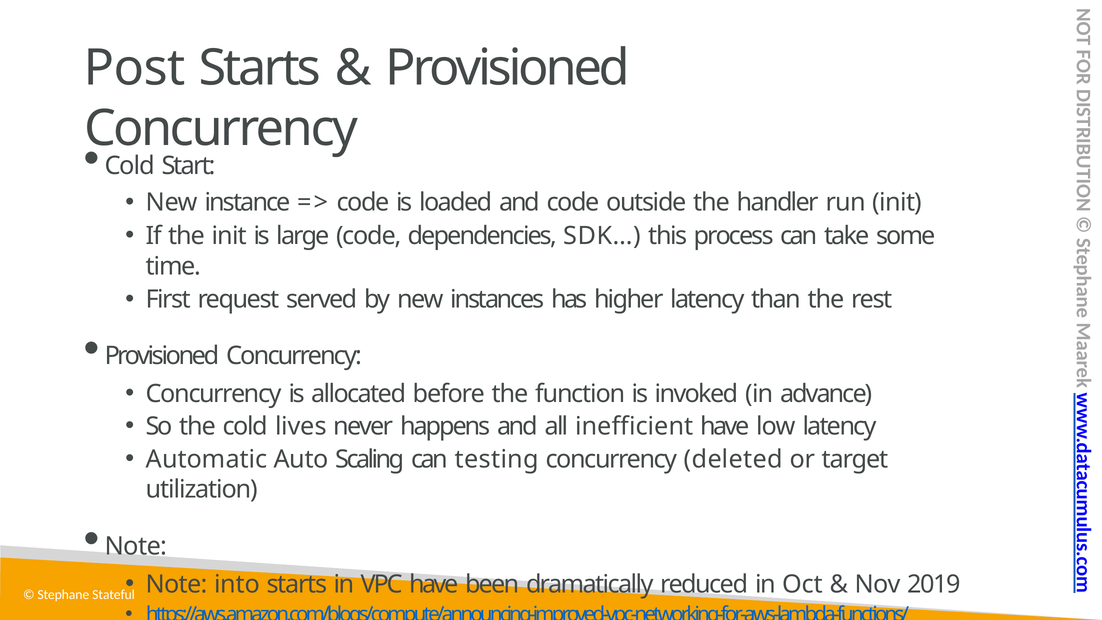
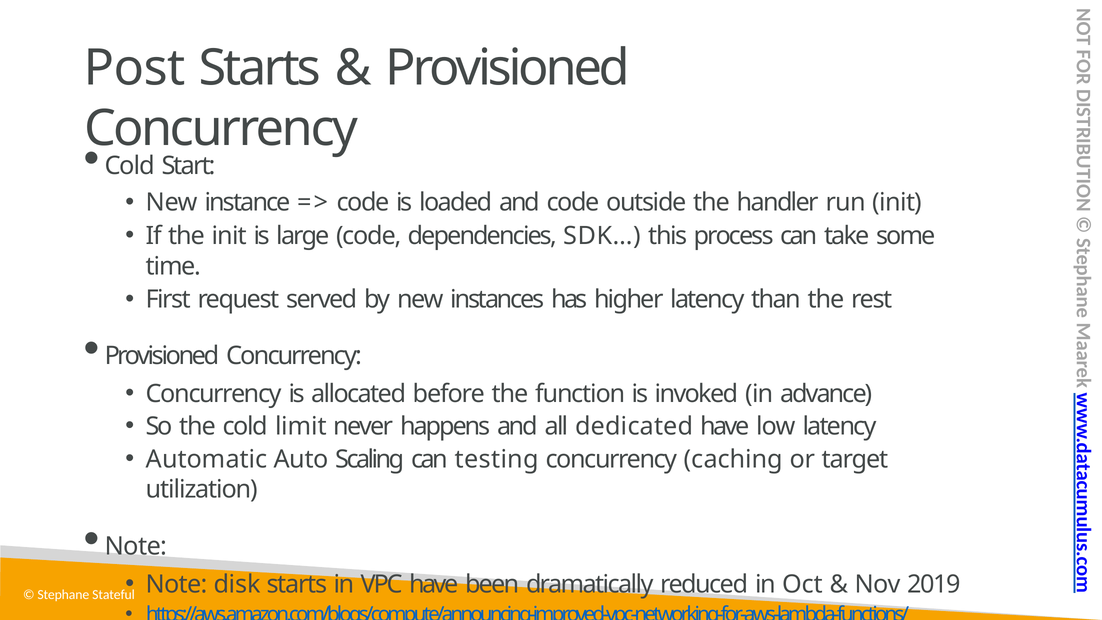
lives: lives -> limit (301, 426)
inefficient: inefficient -> dedicated (634, 426)
deleted: deleted -> caching (733, 459)
into: into -> disk (237, 584)
